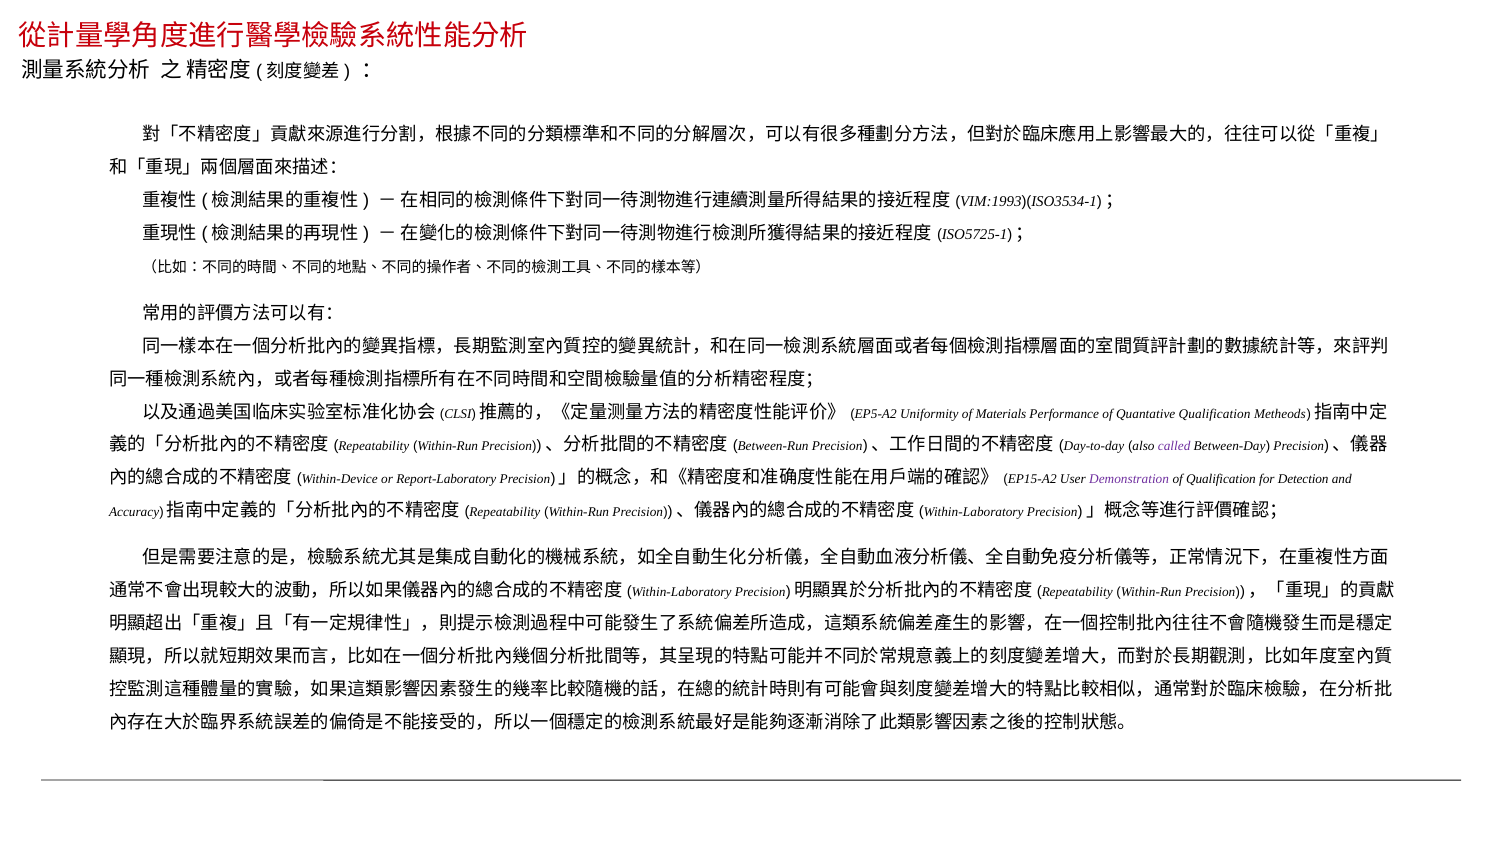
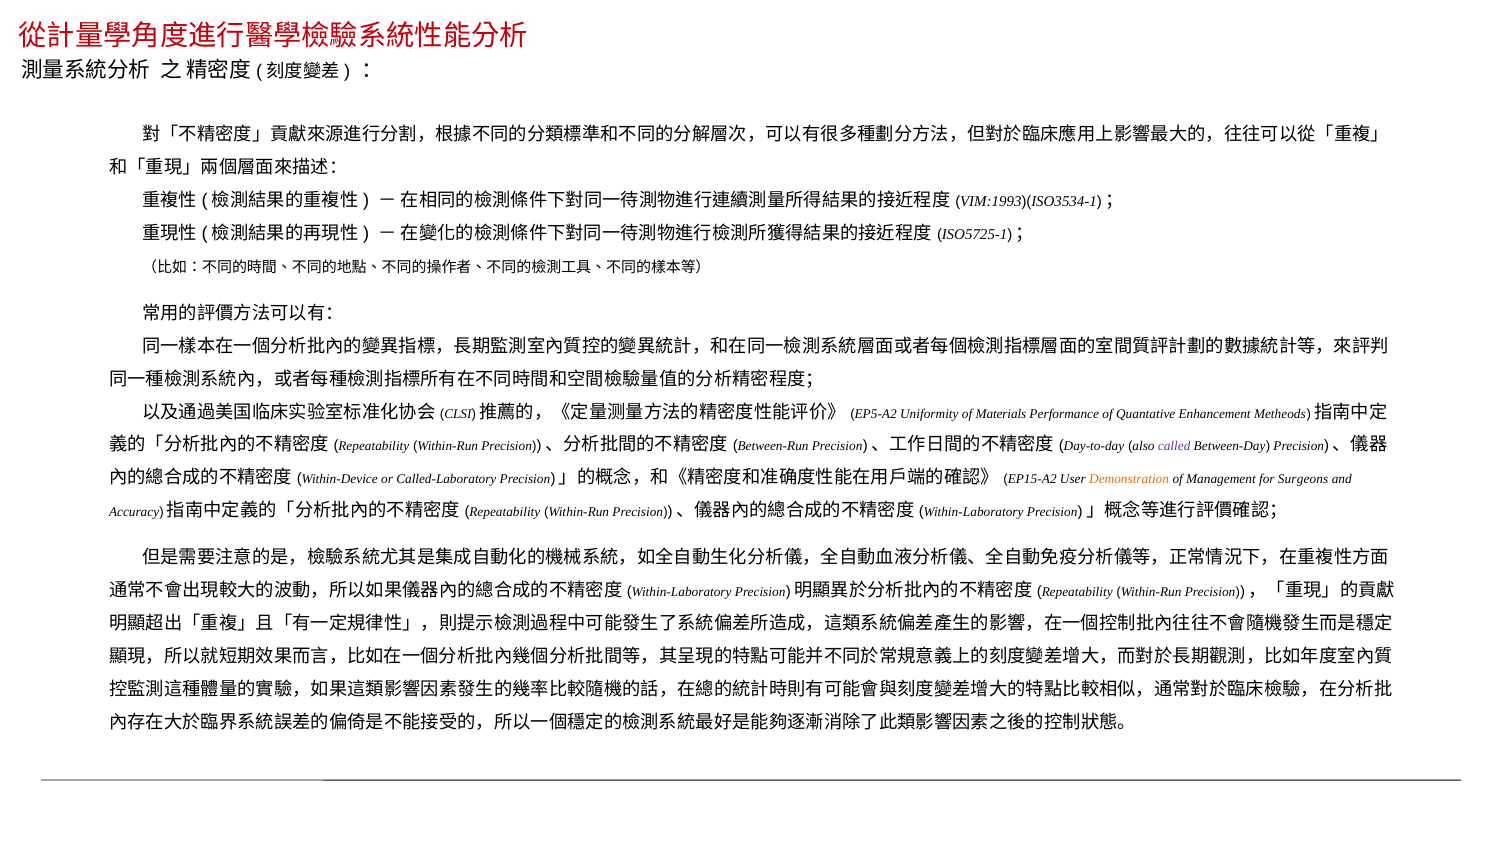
Quantative Qualification: Qualification -> Enhancement (1215, 413)
Report-Laboratory: Report-Laboratory -> Called-Laboratory (446, 479)
Demonstration colour: purple -> orange (1129, 479)
of Qualification: Qualification -> Management (1221, 479)
Detection: Detection -> Surgeons (1303, 479)
